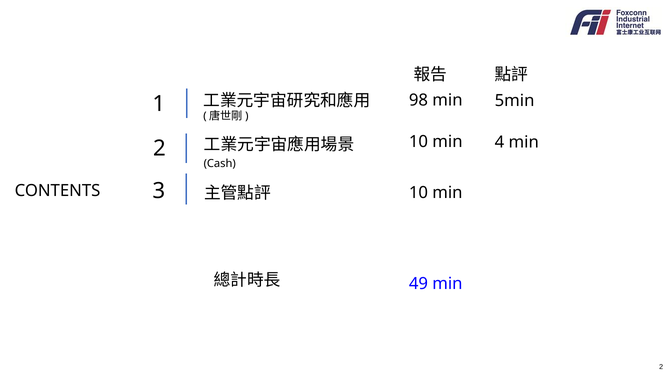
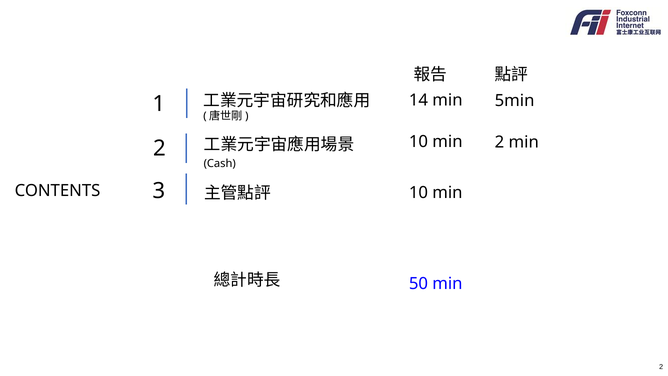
98: 98 -> 14 (418, 100)
10 min 4: 4 -> 2 (499, 142)
49: 49 -> 50 (418, 284)
